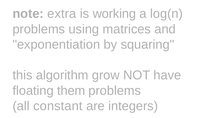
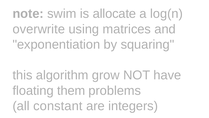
extra: extra -> swim (62, 14)
working: working -> allocate (114, 14)
problems: problems -> overwrite (39, 29)
